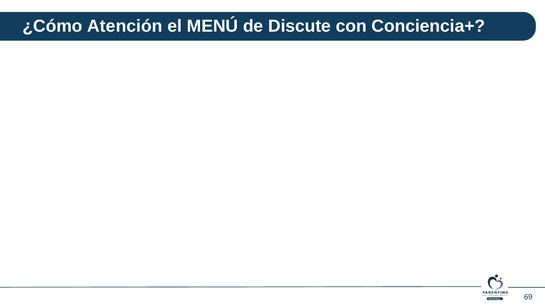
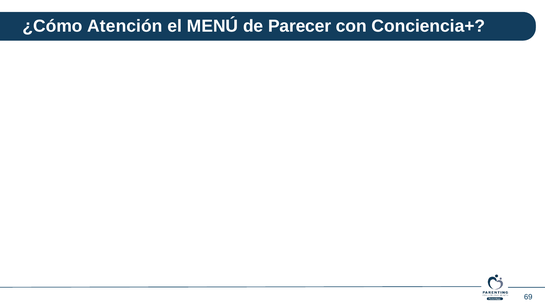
Discute: Discute -> Parecer (300, 26)
